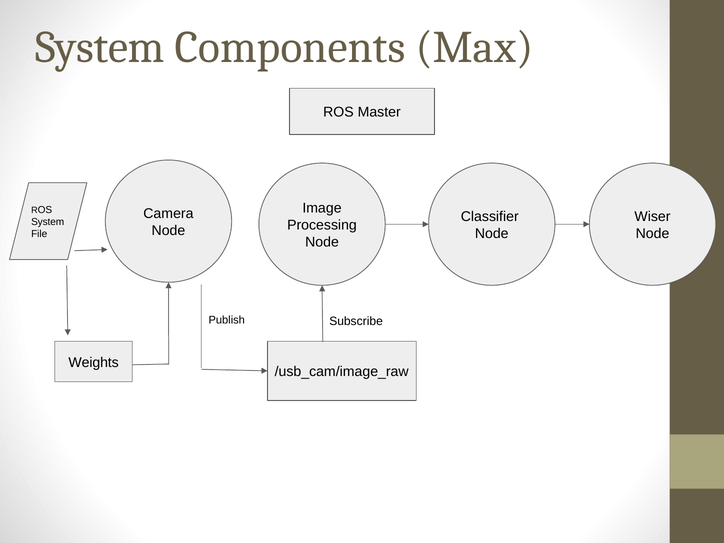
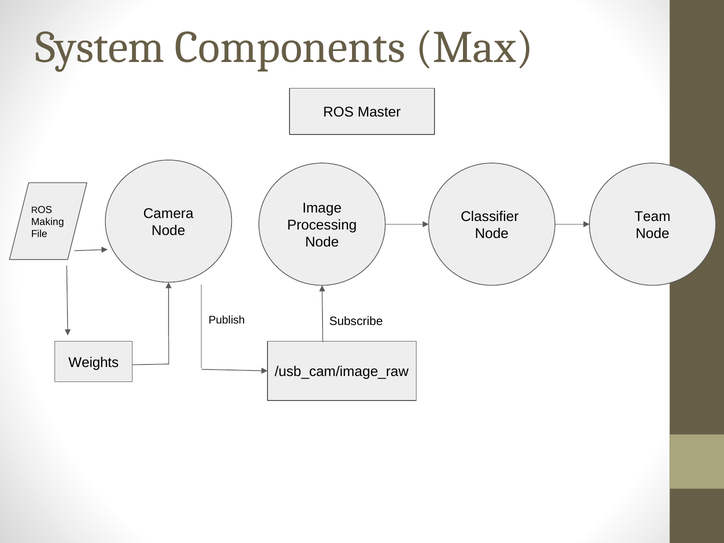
Wiser: Wiser -> Team (653, 217)
System: System -> Making (48, 222)
